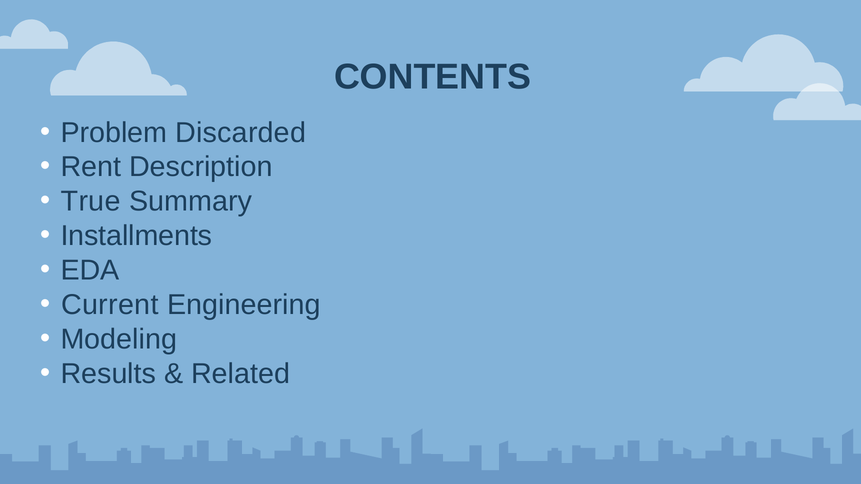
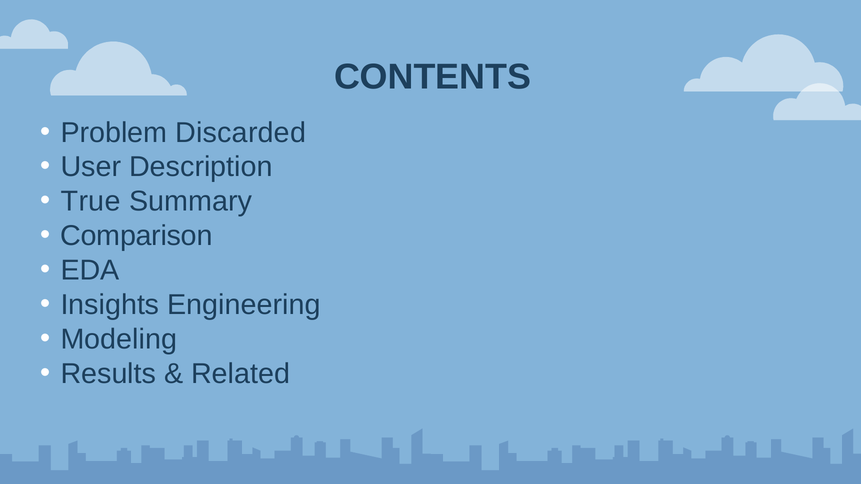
Rent: Rent -> User (91, 167)
Installments: Installments -> Comparison (136, 236)
Current: Current -> Insights (110, 305)
